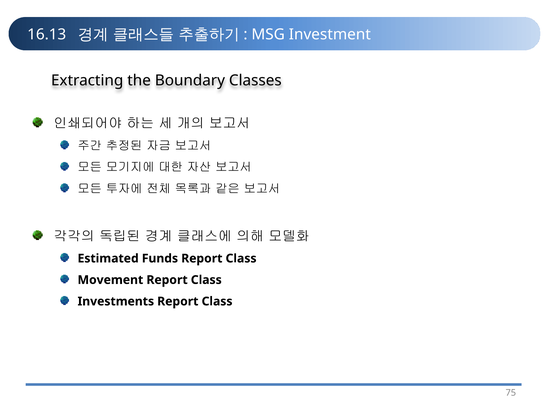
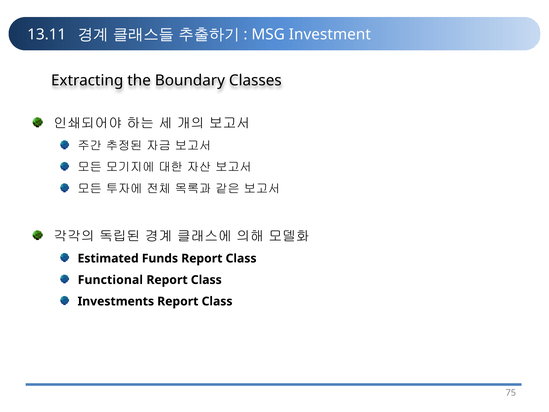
16.13: 16.13 -> 13.11 (47, 34)
Movement: Movement -> Functional (110, 280)
